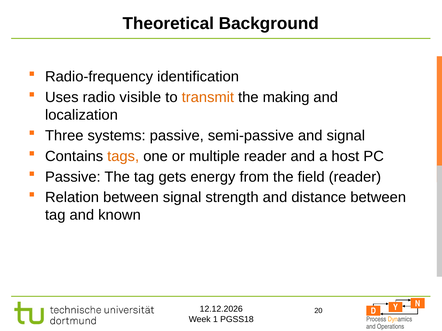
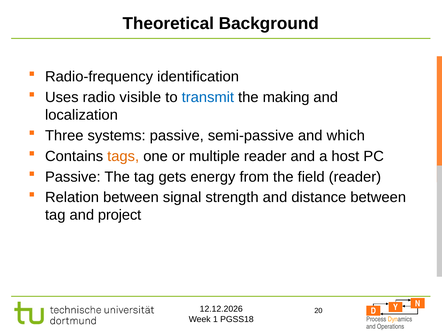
transmit colour: orange -> blue (208, 98)
and signal: signal -> which (346, 136)
known: known -> project (120, 215)
